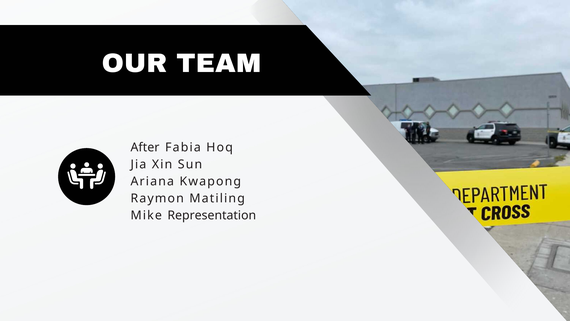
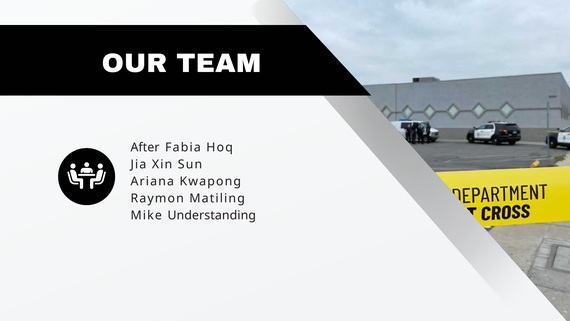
Representation: Representation -> Understanding (212, 215)
